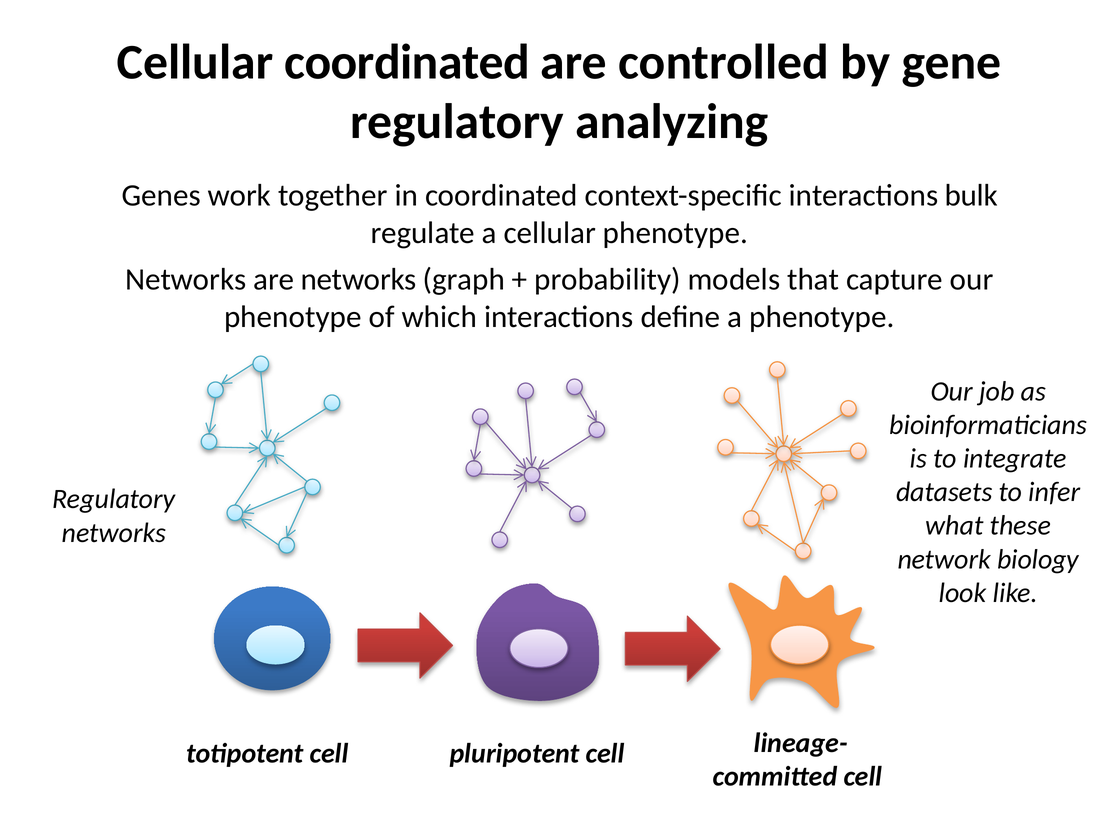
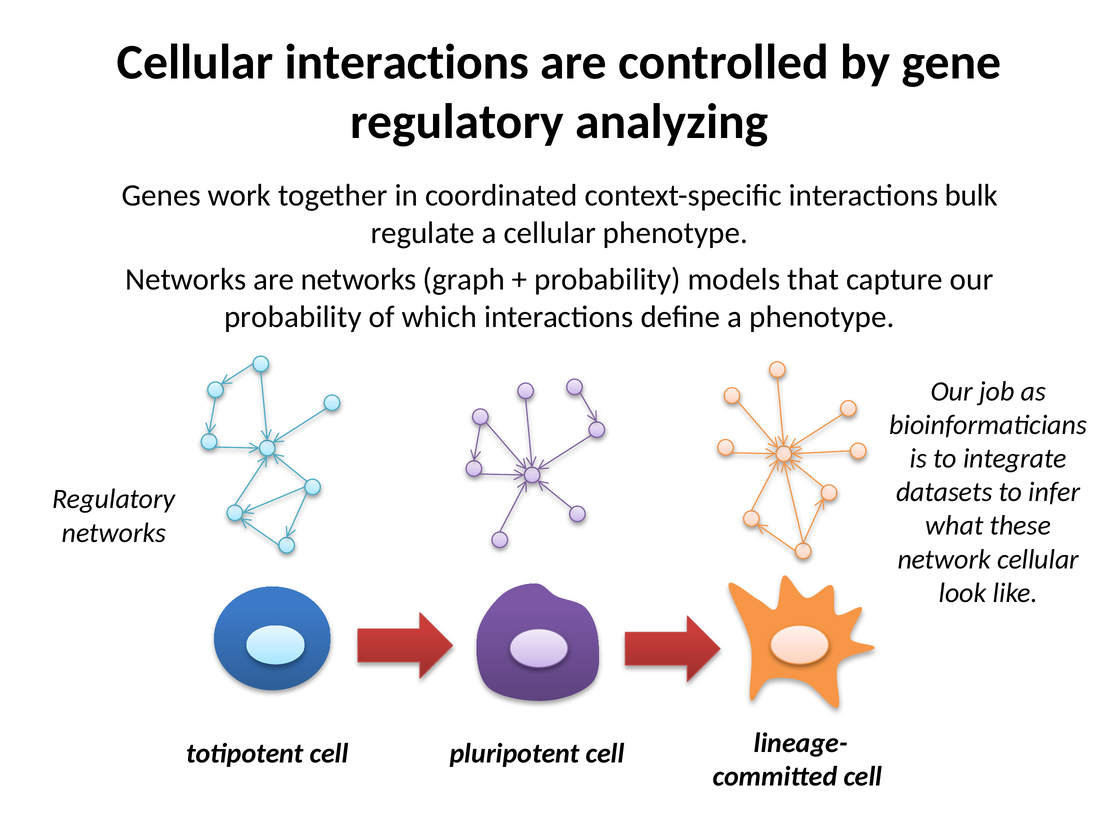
Cellular coordinated: coordinated -> interactions (407, 62)
phenotype: phenotype -> probability (293, 317)
network biology: biology -> cellular (1038, 559)
